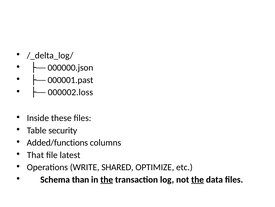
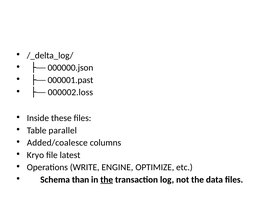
security: security -> parallel (63, 130)
Added/functions: Added/functions -> Added/coalesce (57, 142)
That: That -> Kryo (35, 154)
SHARED: SHARED -> ENGINE (117, 167)
the underline: present -> none (198, 179)
